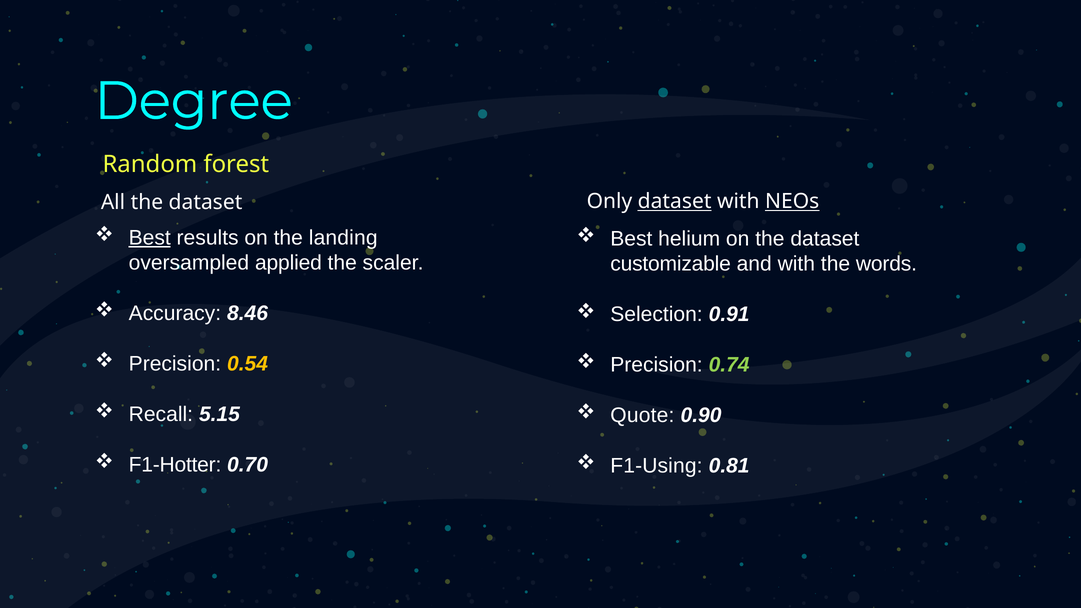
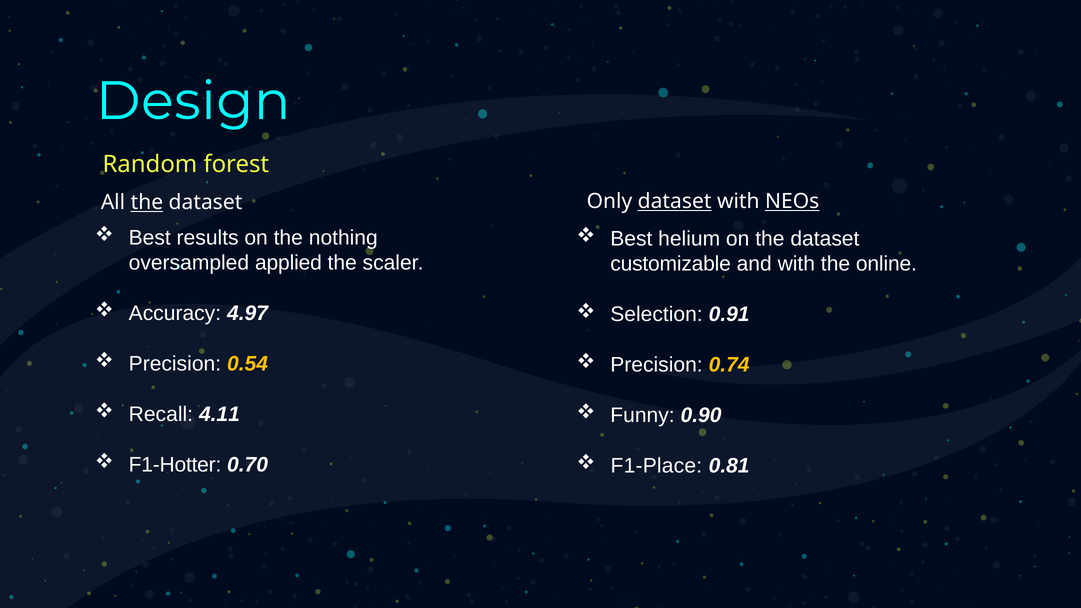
Degree: Degree -> Design (193, 101)
the underline: none -> present (147, 202)
Best underline: present -> none (150, 238)
landing: landing -> nothing (343, 238)
words: words -> online (886, 264)
8.46: 8.46 -> 4.97 (248, 313)
0.74 colour: light green -> yellow (729, 365)
5.15: 5.15 -> 4.11 (219, 414)
Quote: Quote -> Funny (642, 416)
F1-Using: F1-Using -> F1-Place (656, 466)
